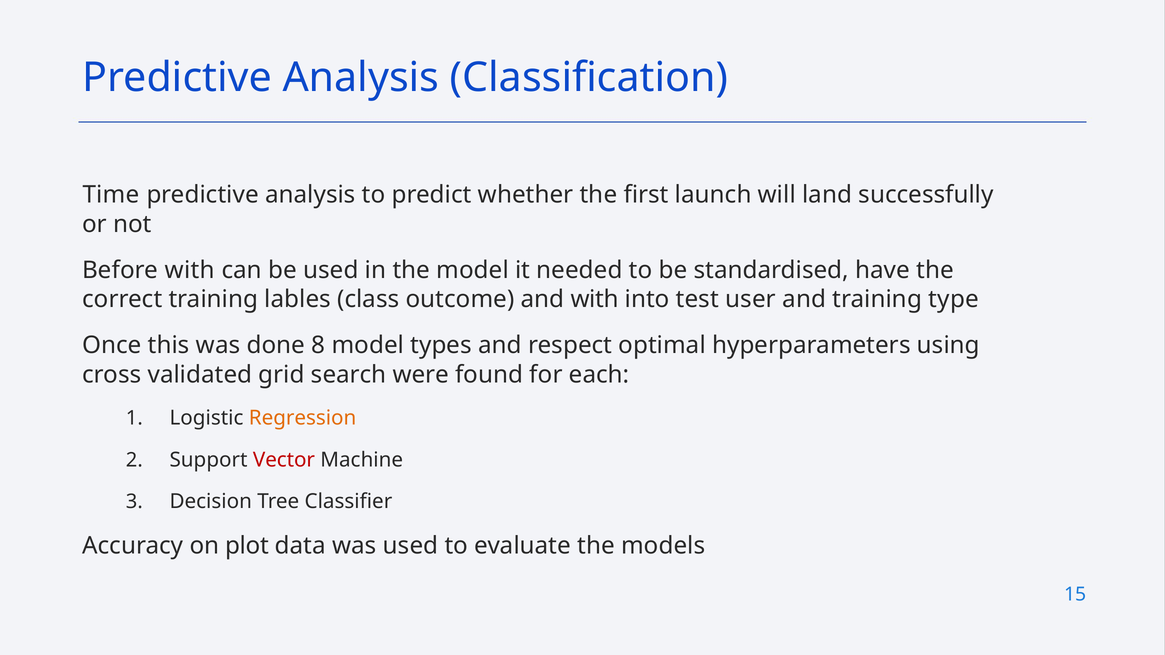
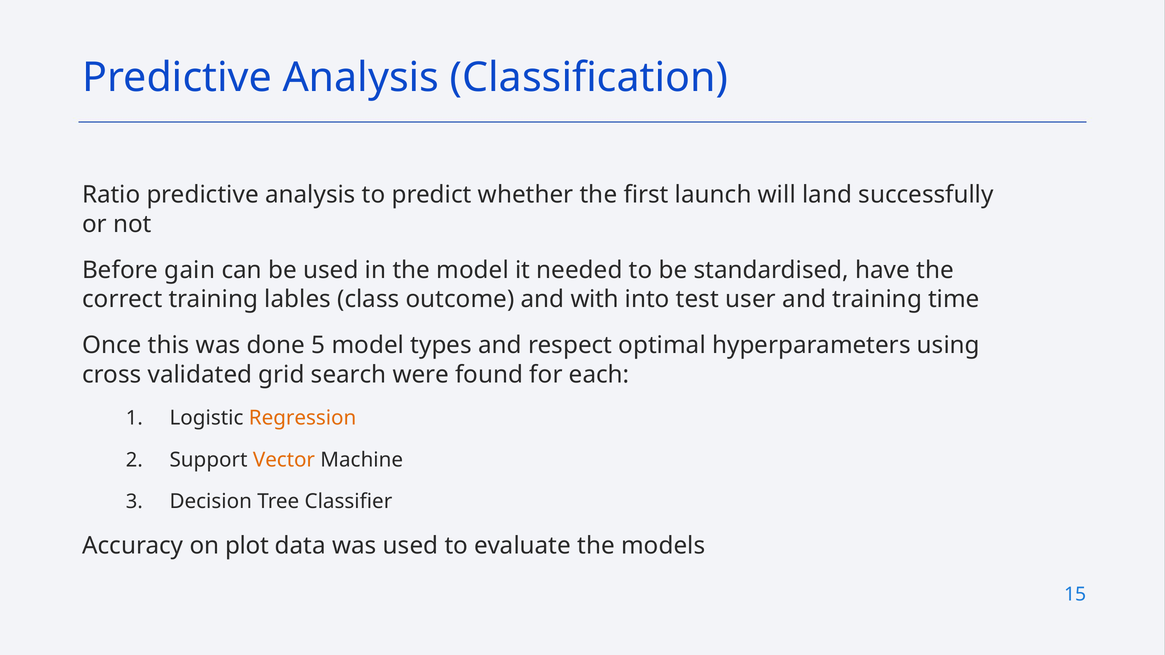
Time: Time -> Ratio (111, 195)
Before with: with -> gain (190, 270)
type: type -> time (954, 299)
8: 8 -> 5 (318, 346)
Vector colour: red -> orange (284, 460)
